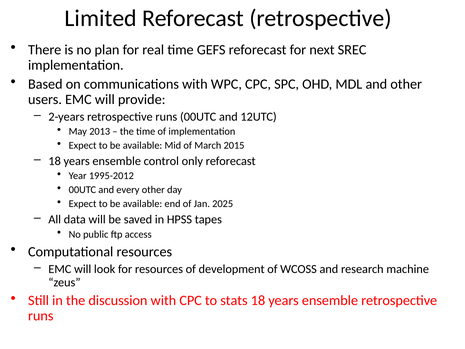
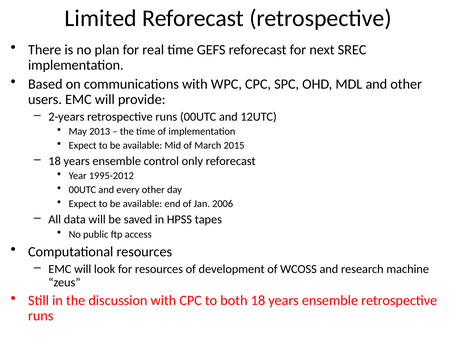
2025: 2025 -> 2006 (223, 204)
stats: stats -> both (234, 300)
